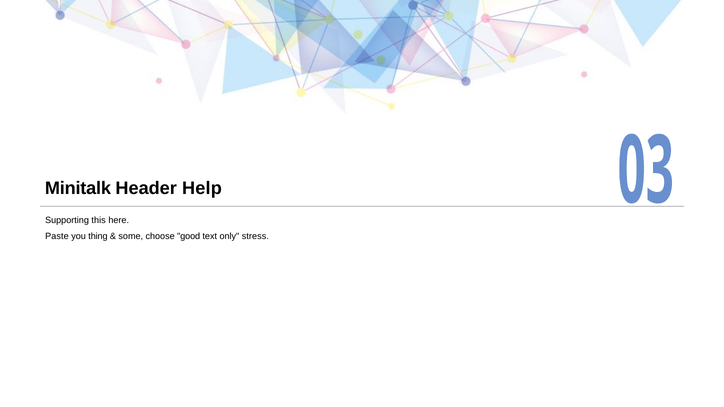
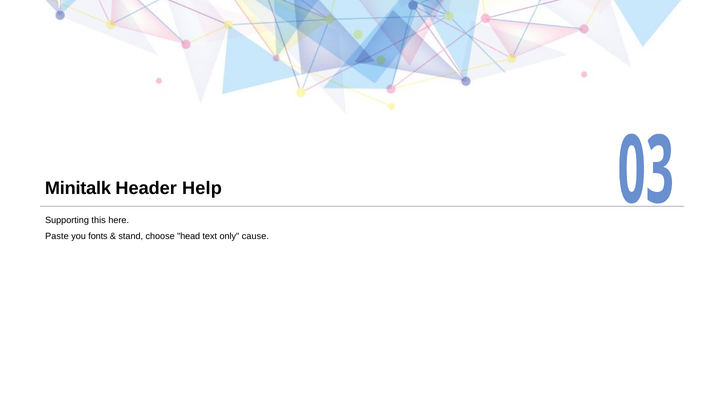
thing: thing -> fonts (98, 237)
some: some -> stand (131, 237)
good: good -> head (189, 237)
stress: stress -> cause (255, 237)
